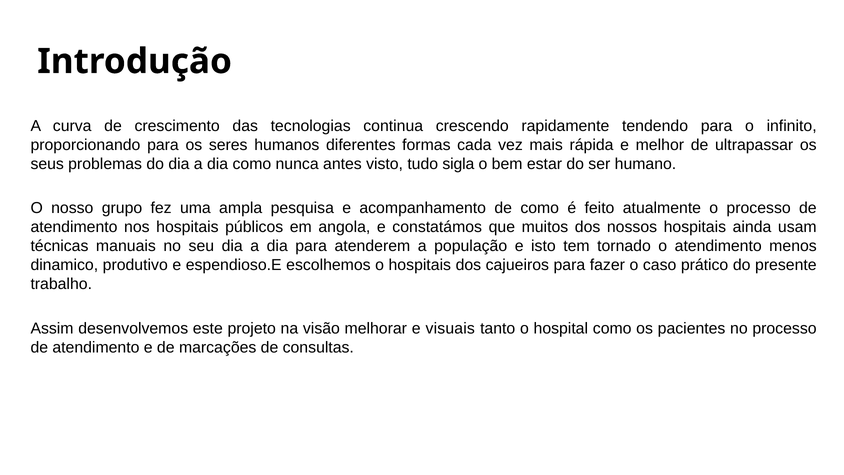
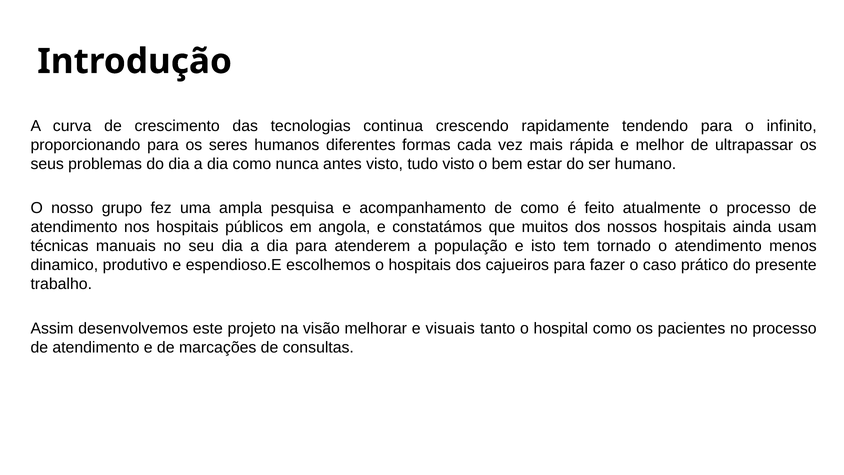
tudo sigla: sigla -> visto (458, 164)
